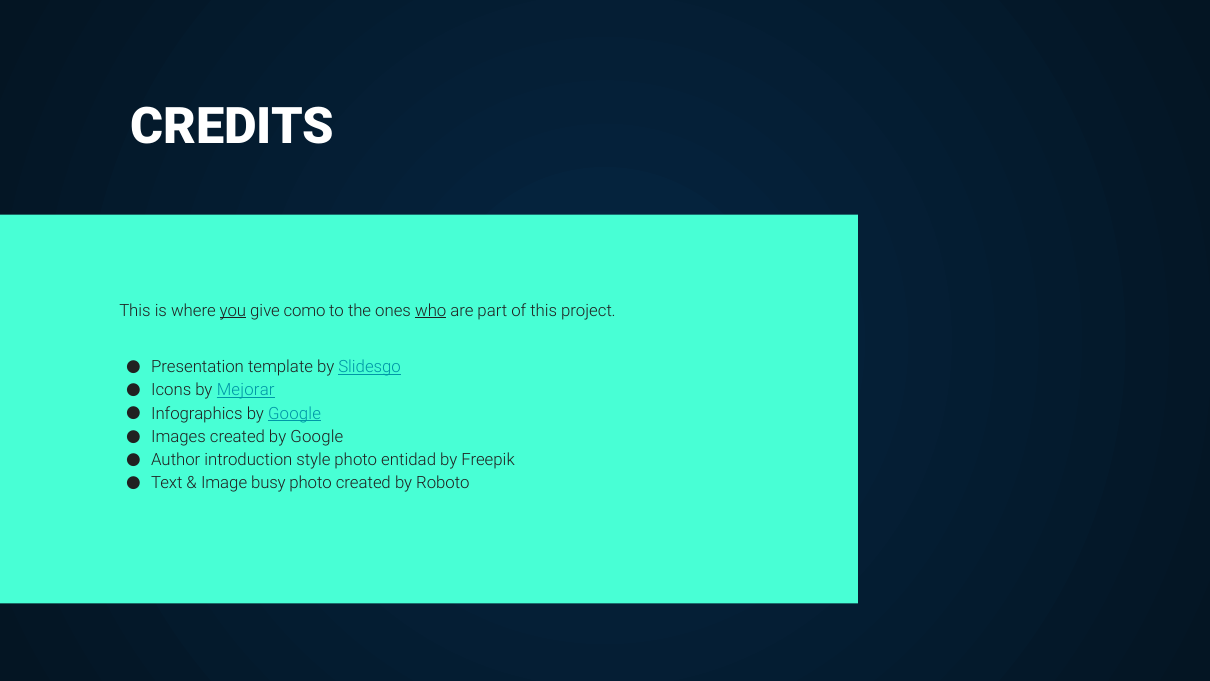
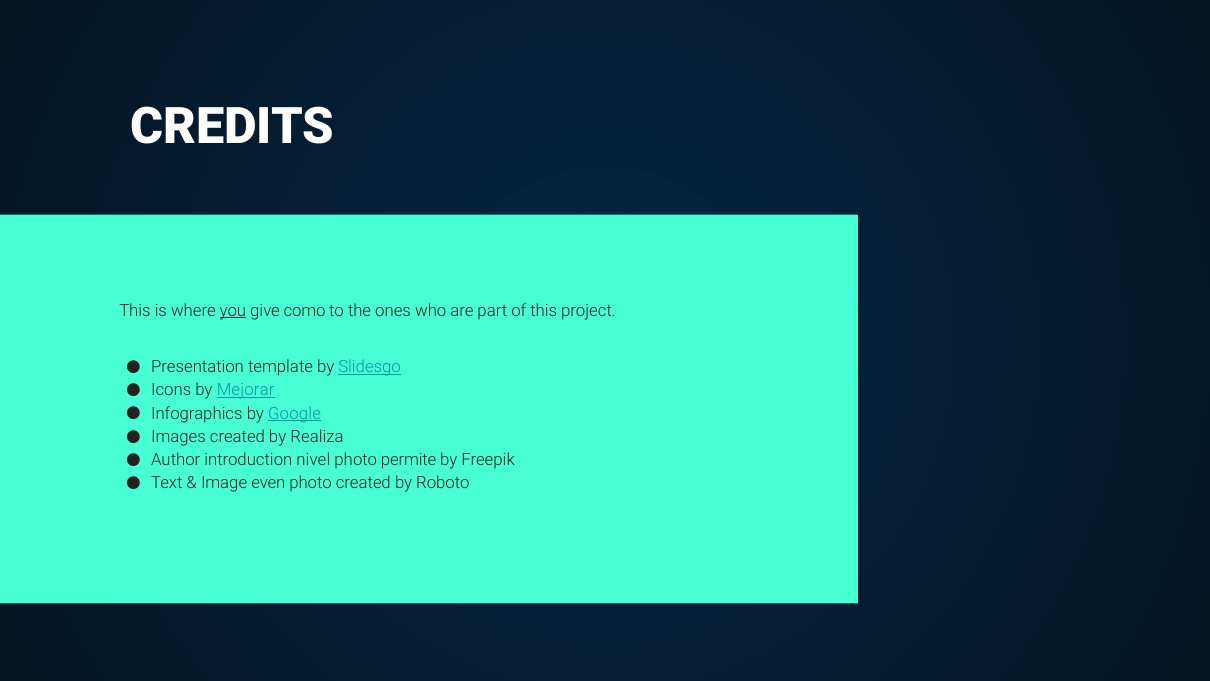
who underline: present -> none (431, 310)
created by Google: Google -> Realiza (317, 436)
style: style -> nivel (313, 460)
entidad: entidad -> permite (409, 460)
busy: busy -> even (268, 483)
